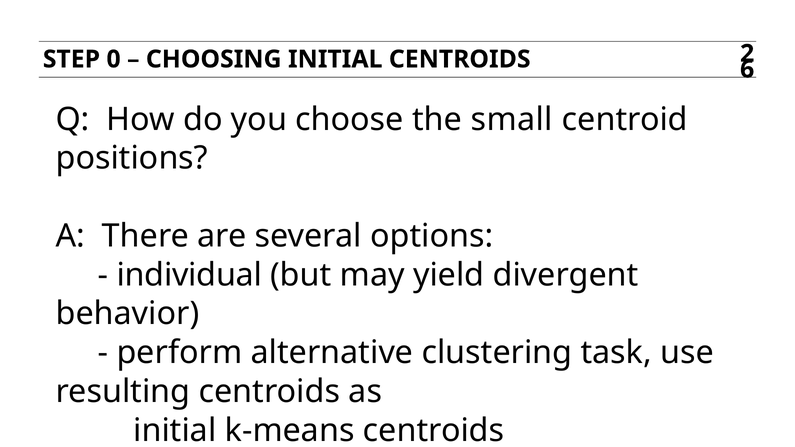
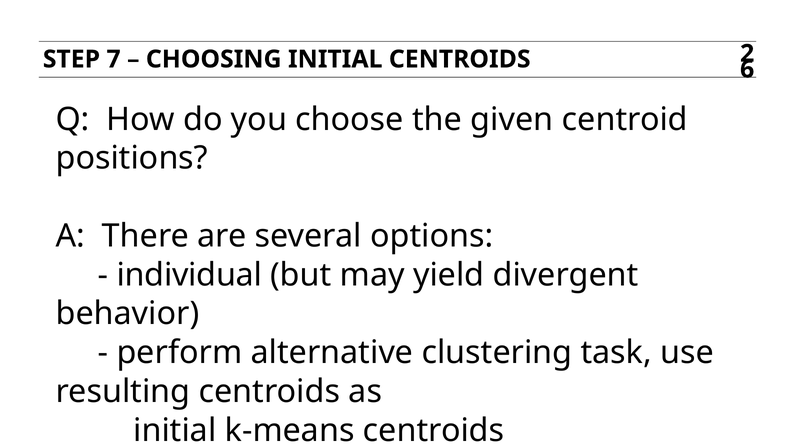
0: 0 -> 7 (114, 59)
small: small -> given (512, 119)
